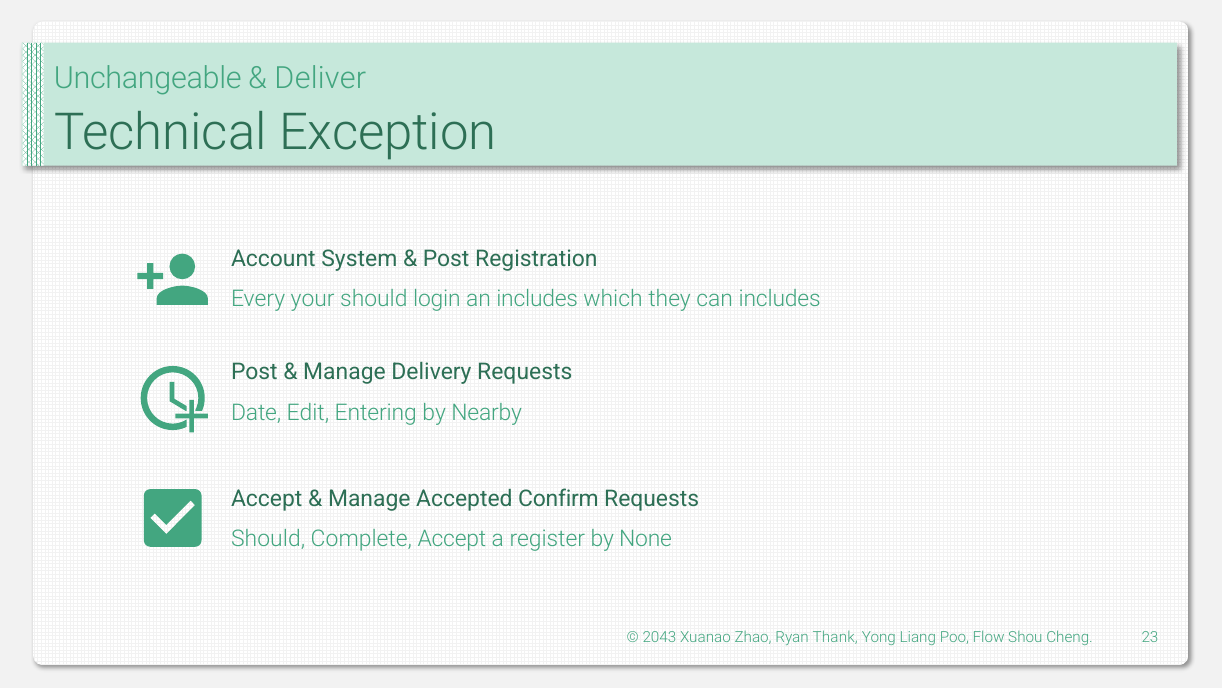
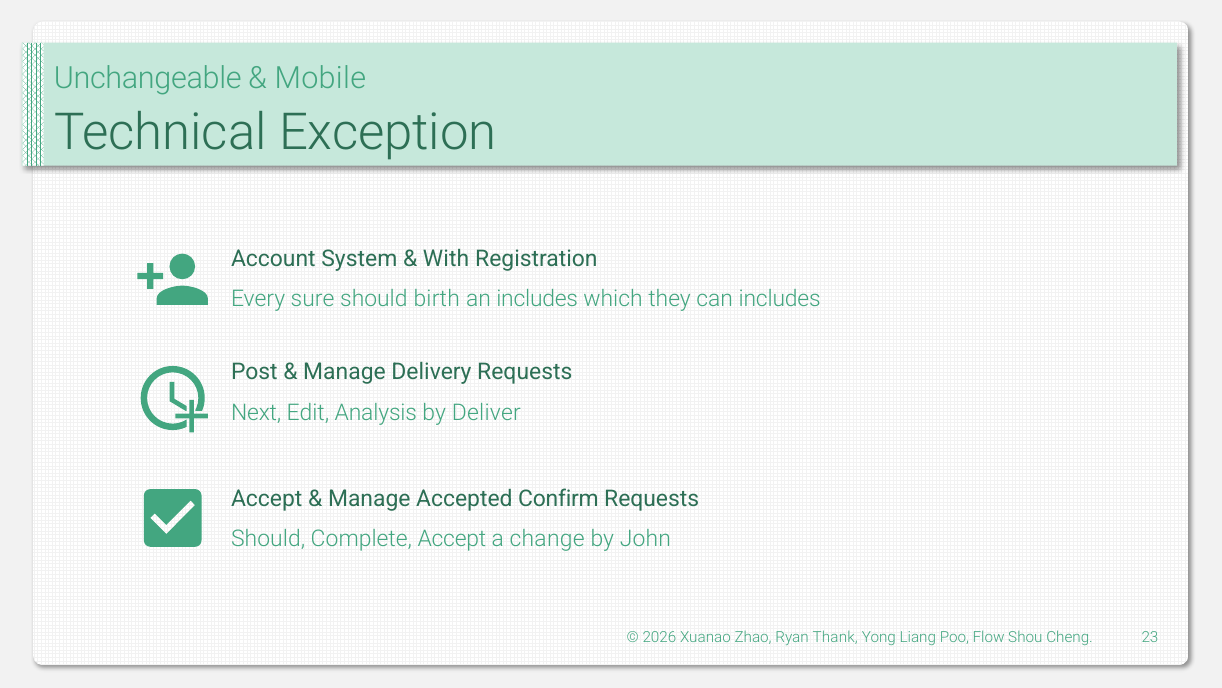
Deliver: Deliver -> Mobile (320, 79)
Post: Post -> With (446, 259)
your: your -> sure (313, 299)
login: login -> birth (437, 299)
Date: Date -> Next (256, 412)
Entering: Entering -> Analysis (376, 412)
Nearby: Nearby -> Deliver (486, 412)
register: register -> change (547, 539)
None: None -> John (645, 539)
2043: 2043 -> 2026 (659, 637)
